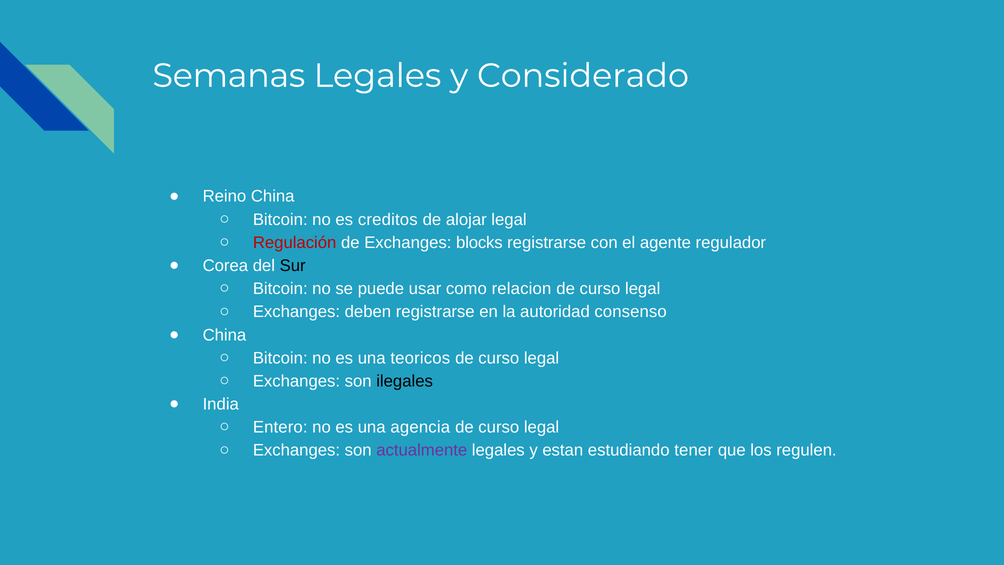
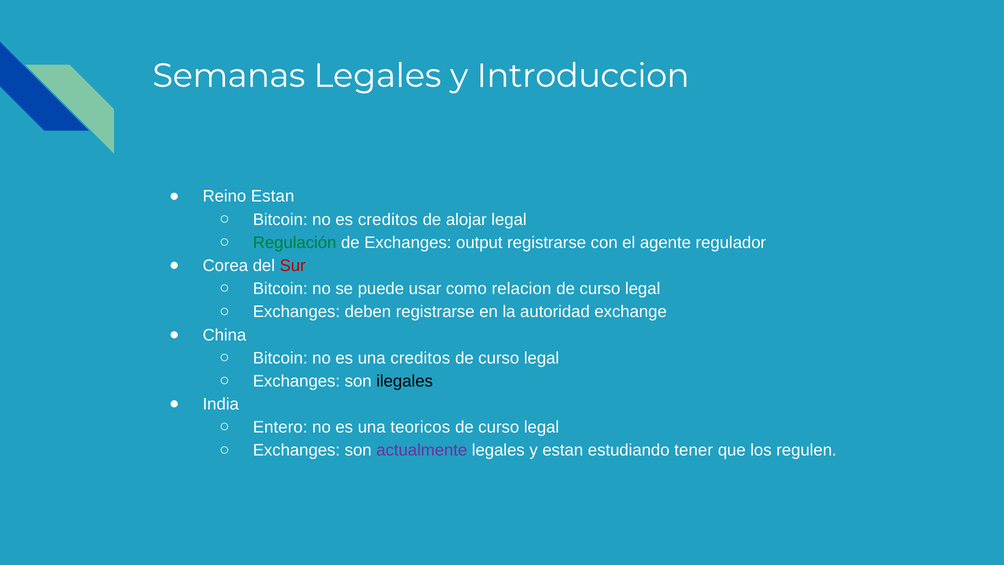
Considerado: Considerado -> Introduccion (583, 76)
Reino China: China -> Estan (273, 196)
Regulación colour: red -> green (295, 243)
blocks: blocks -> output (479, 243)
Sur colour: black -> red (293, 266)
consenso: consenso -> exchange (631, 312)
una teoricos: teoricos -> creditos (420, 358)
agencia: agencia -> teoricos (420, 427)
